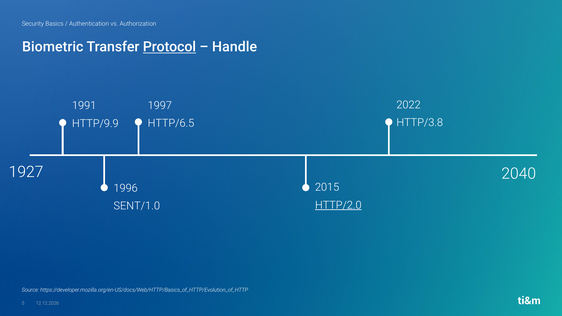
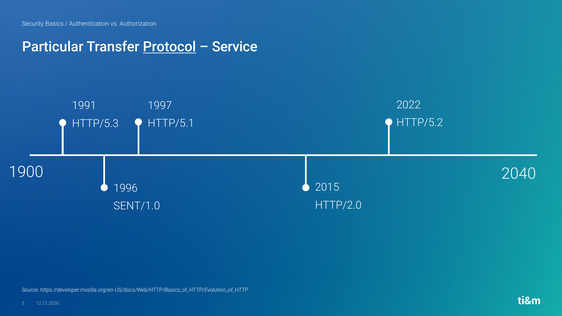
Biometric: Biometric -> Particular (53, 47)
Handle: Handle -> Service (235, 47)
HTTP/3.8: HTTP/3.8 -> HTTP/5.2 (420, 123)
HTTP/6.5: HTTP/6.5 -> HTTP/5.1 (171, 123)
HTTP/9.9: HTTP/9.9 -> HTTP/5.3 (95, 124)
1927: 1927 -> 1900 (26, 172)
HTTP/2.0 underline: present -> none (338, 205)
